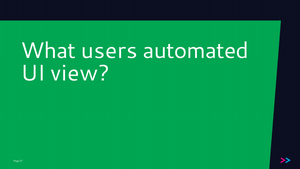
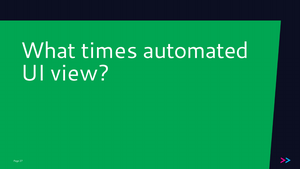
users: users -> times (109, 51)
